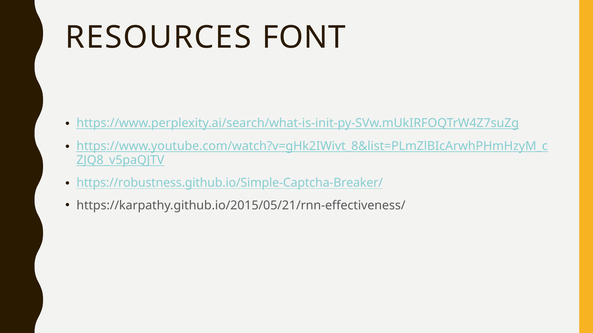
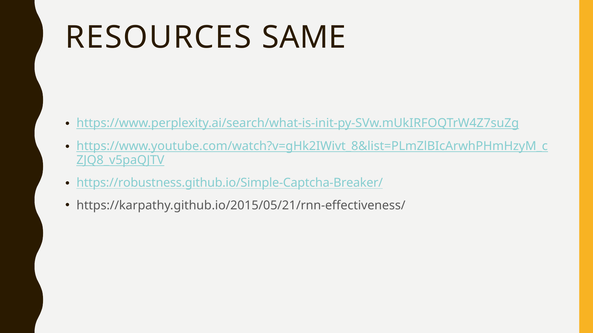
FONT: FONT -> SAME (304, 38)
